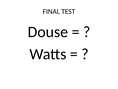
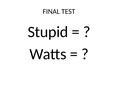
Douse: Douse -> Stupid (48, 32)
